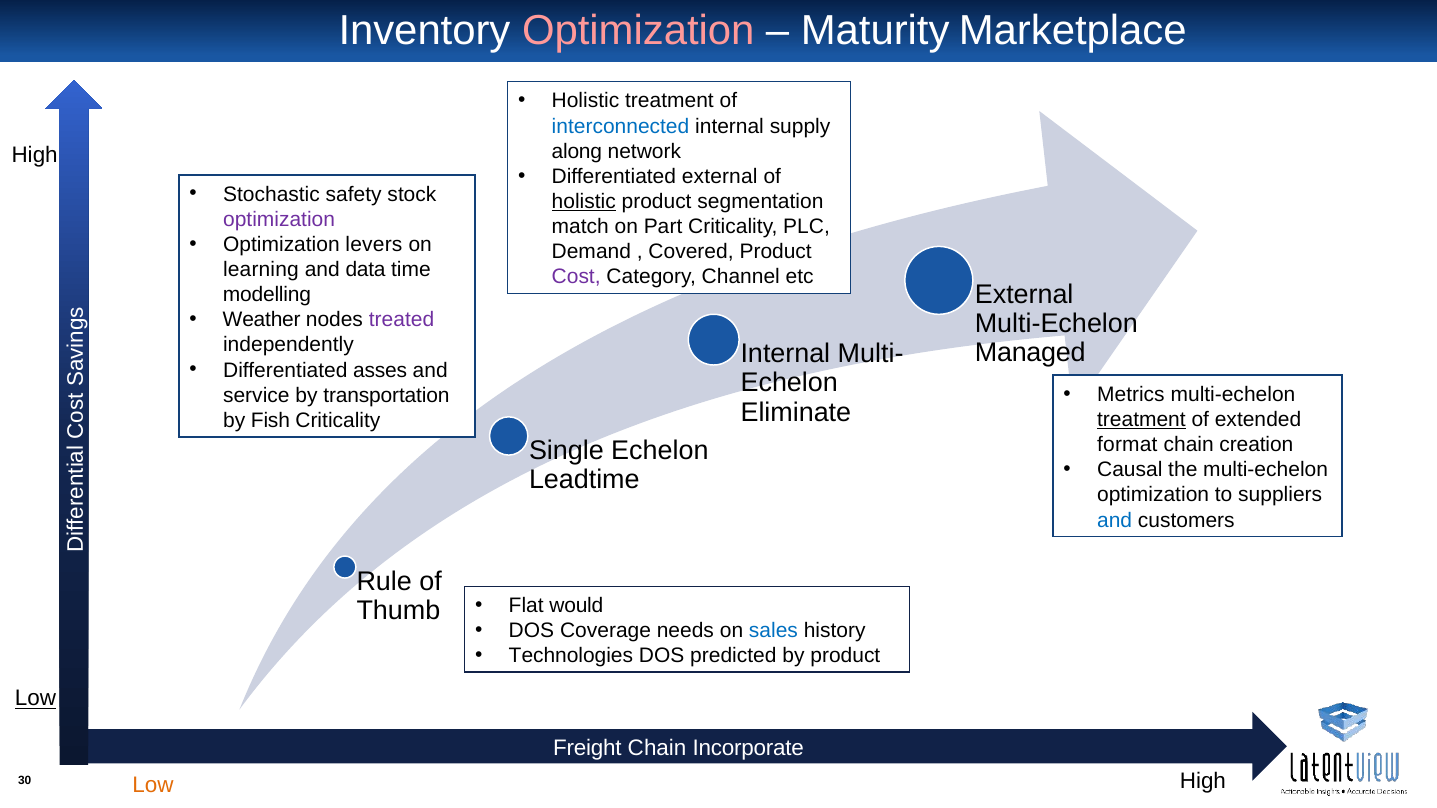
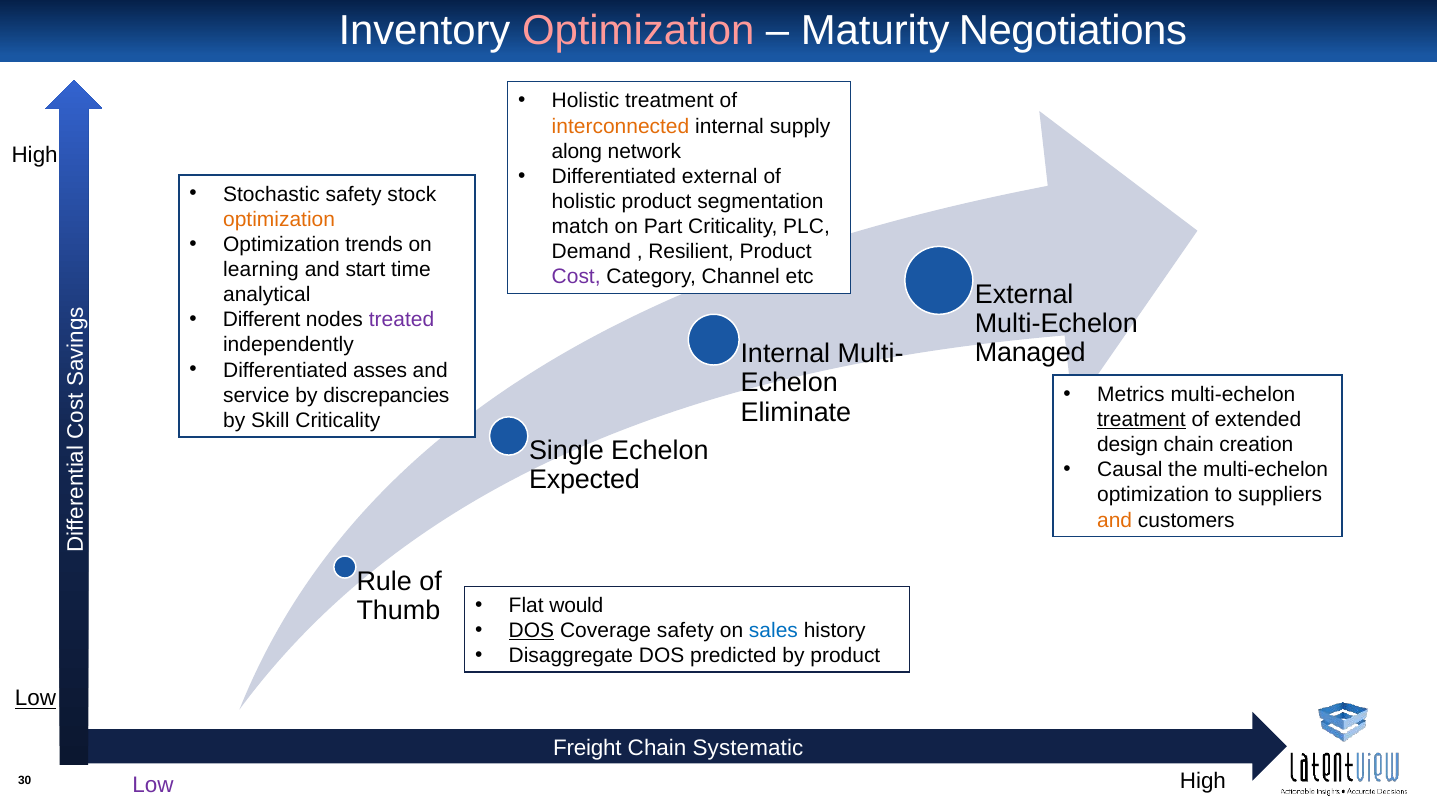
Marketplace: Marketplace -> Negotiations (1073, 30)
interconnected colour: blue -> orange (621, 126)
holistic underline: present -> none (584, 202)
optimization colour: purple -> orange (279, 219)
levers: levers -> trends (374, 244)
Covered: Covered -> Resilient (691, 252)
data: data -> start (366, 270)
modelling: modelling -> analytical (267, 295)
Weather: Weather -> Different (262, 320)
transportation: transportation -> discrepancies (386, 395)
Fish: Fish -> Skill (270, 421)
format: format -> design (1128, 445)
Leadtime: Leadtime -> Expected (584, 480)
and colour: blue -> orange (1115, 520)
DOS underline: none -> present (531, 631)
Coverage needs: needs -> safety (685, 631)
Technologies: Technologies -> Disaggregate (571, 656)
Incorporate: Incorporate -> Systematic (748, 748)
Low colour: orange -> purple (153, 786)
